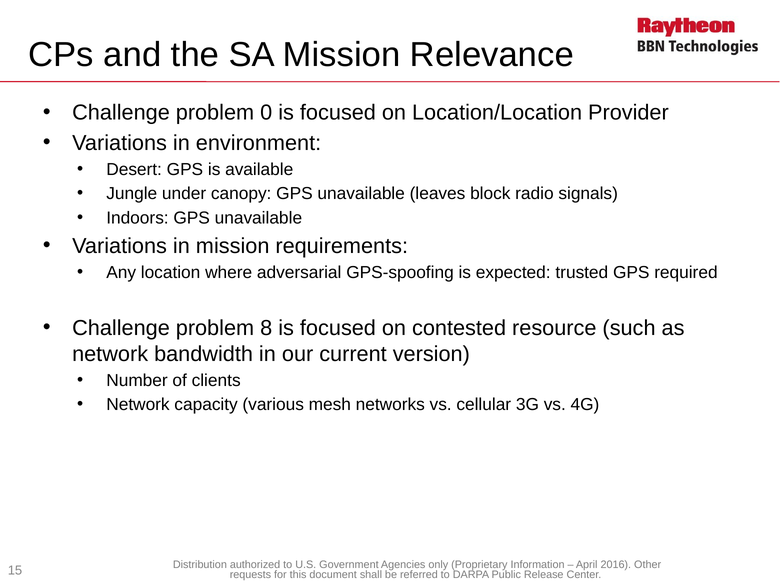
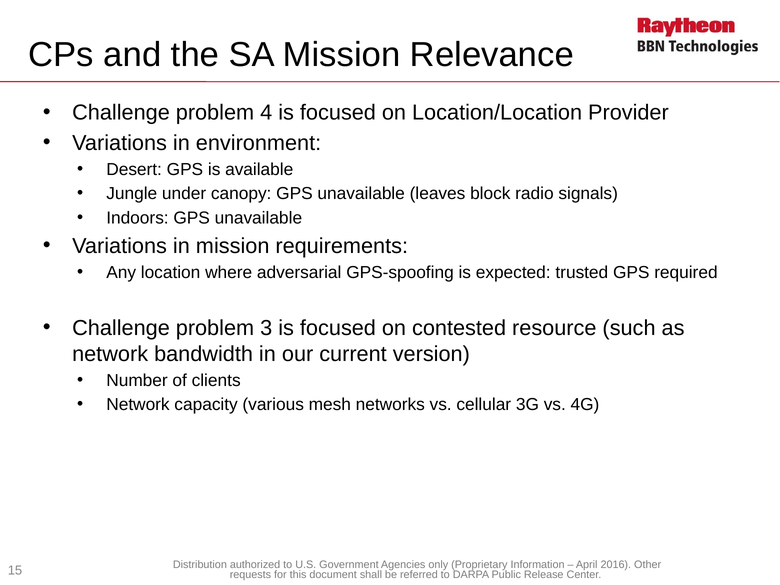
0: 0 -> 4 (266, 113)
8: 8 -> 3 (266, 328)
